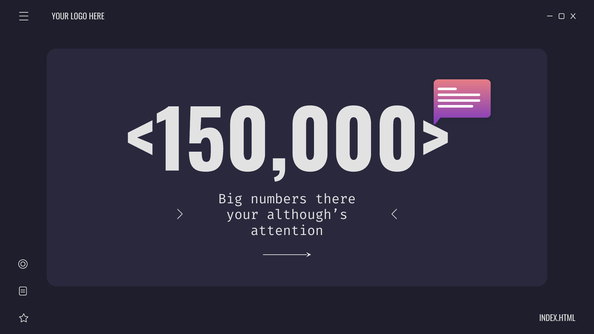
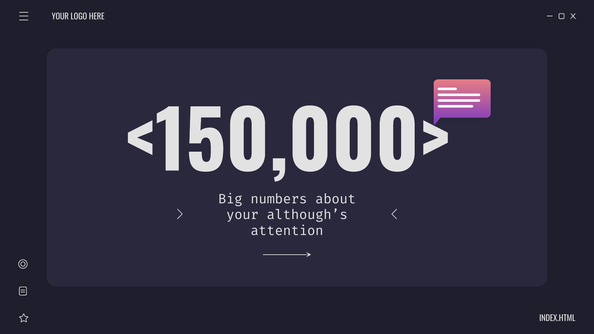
there: there -> about (336, 199)
